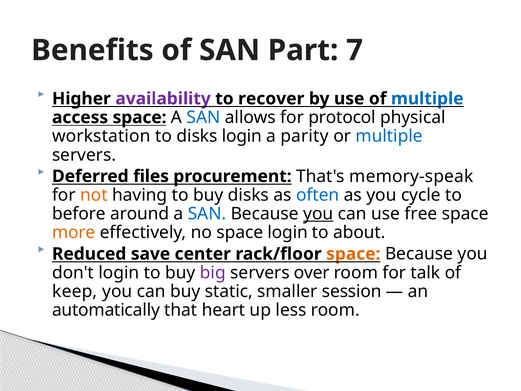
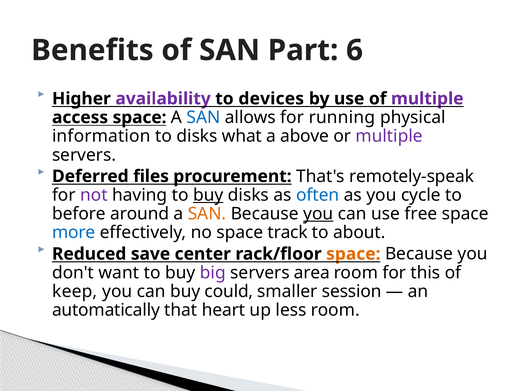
7: 7 -> 6 (355, 50)
recover: recover -> devices (271, 99)
multiple colour: blue -> purple (427, 99)
protocol: protocol -> running (342, 117)
workstation: workstation -> information (101, 136)
disks login: login -> what (242, 136)
parity: parity -> above (305, 136)
multiple colour: blue -> purple (389, 136)
memory-speak: memory-speak -> remotely-speak (412, 176)
not colour: orange -> purple (94, 195)
buy underline: none -> present (208, 195)
SAN colour: blue -> orange (207, 214)
more colour: orange -> blue (74, 232)
space login: login -> track (288, 232)
don't login: login -> want (119, 273)
over: over -> area (312, 273)
talk: talk -> this (425, 273)
static: static -> could (229, 291)
